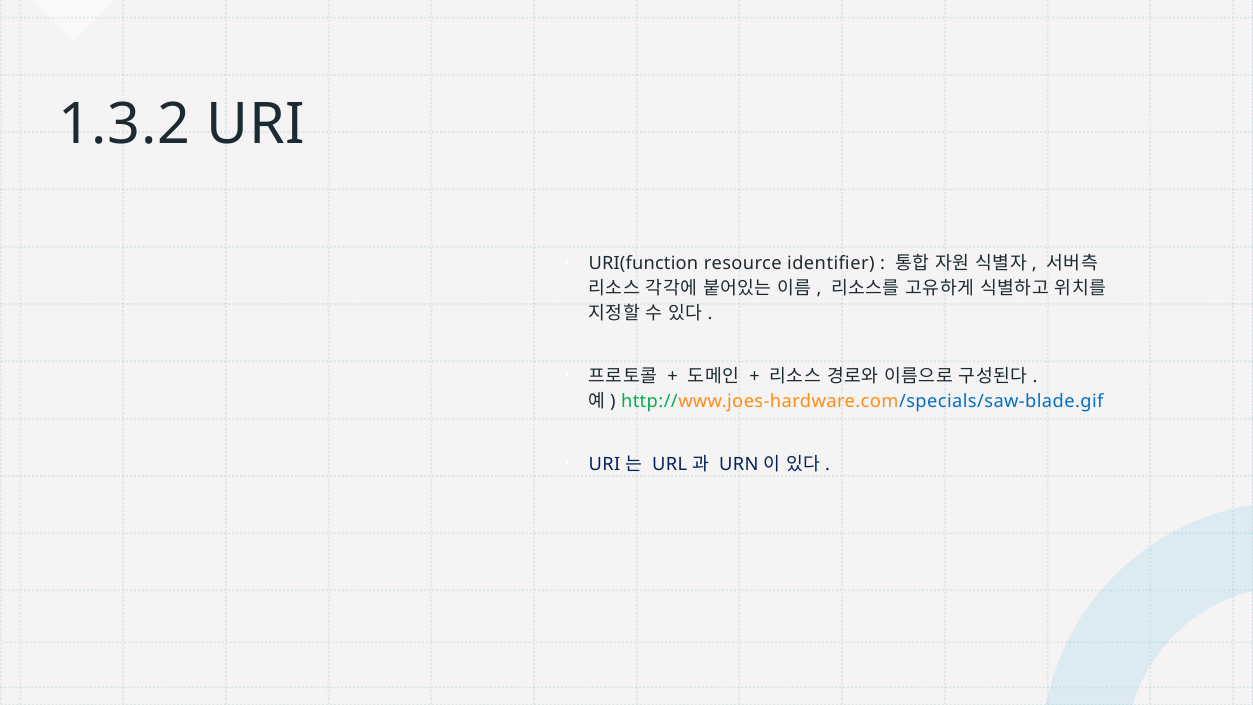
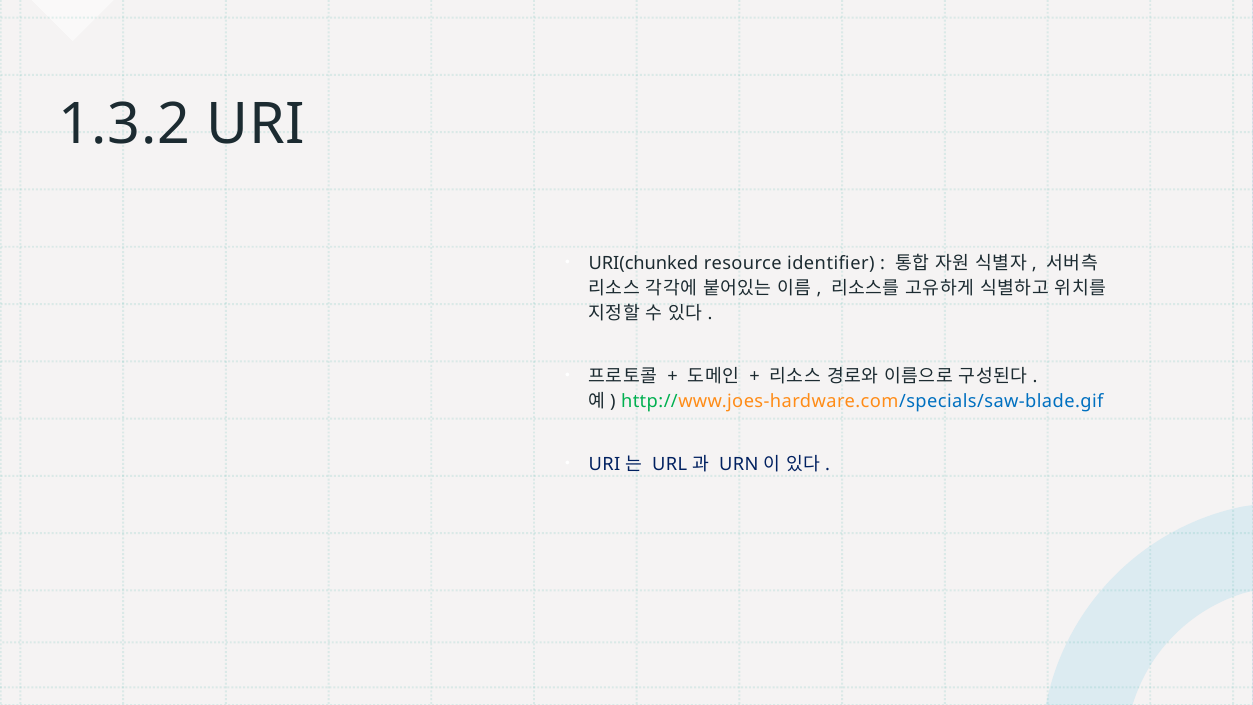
URI(function: URI(function -> URI(chunked (643, 263)
